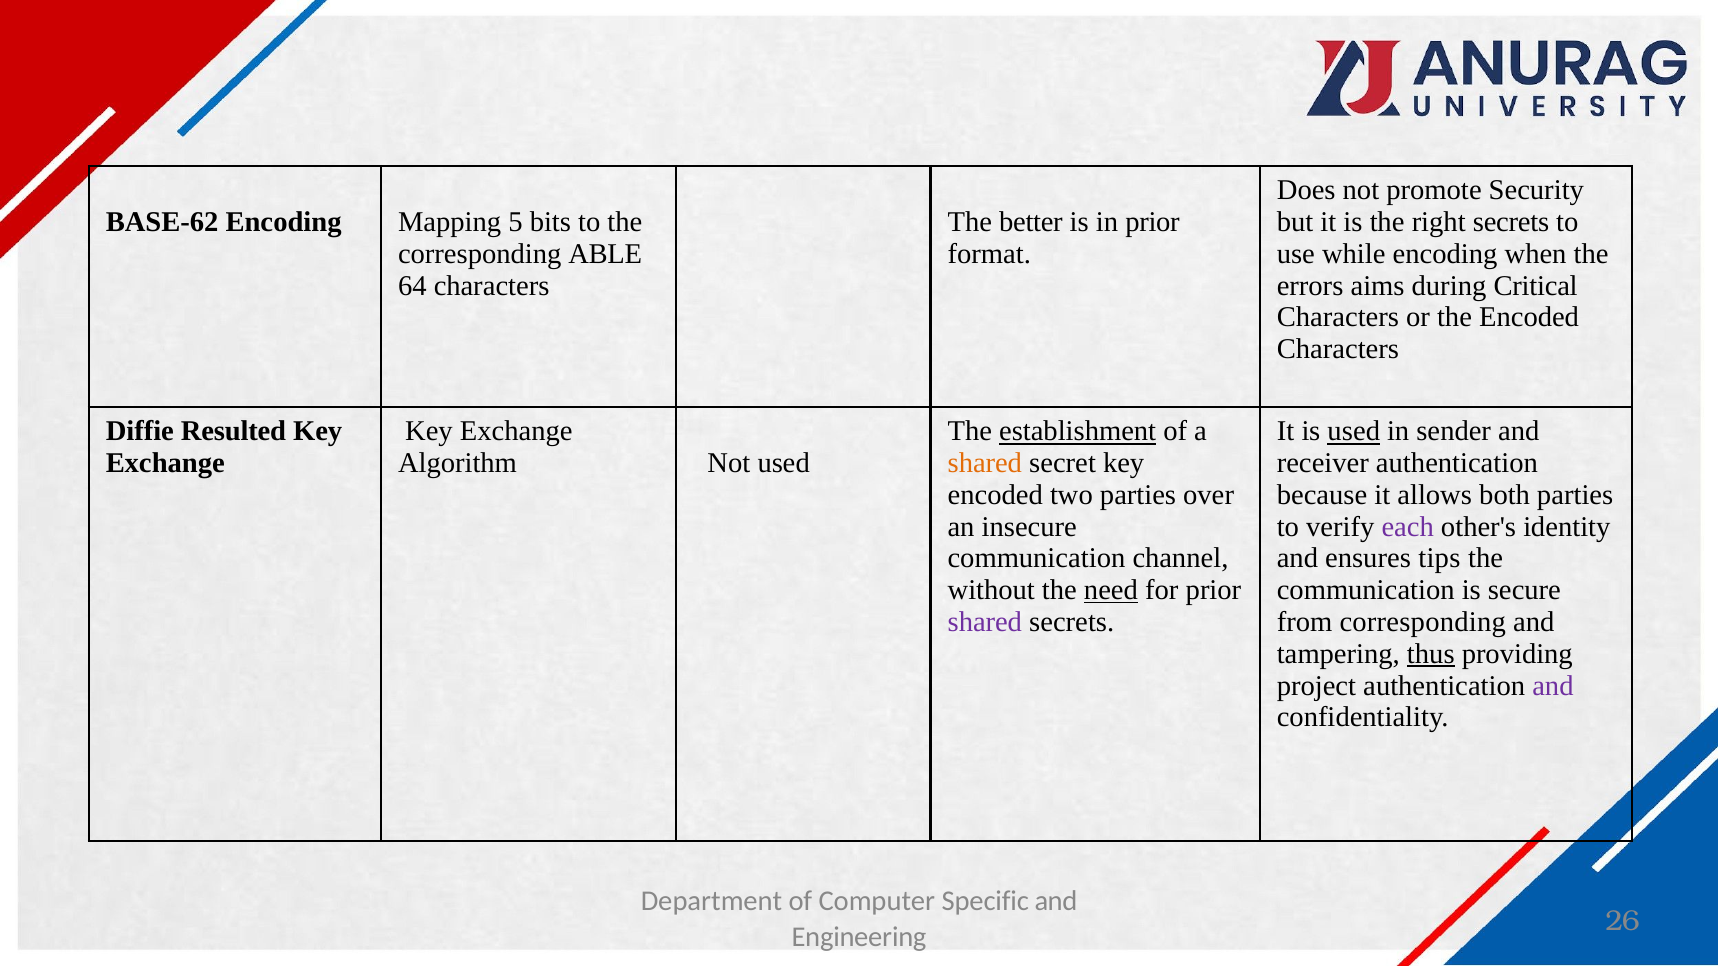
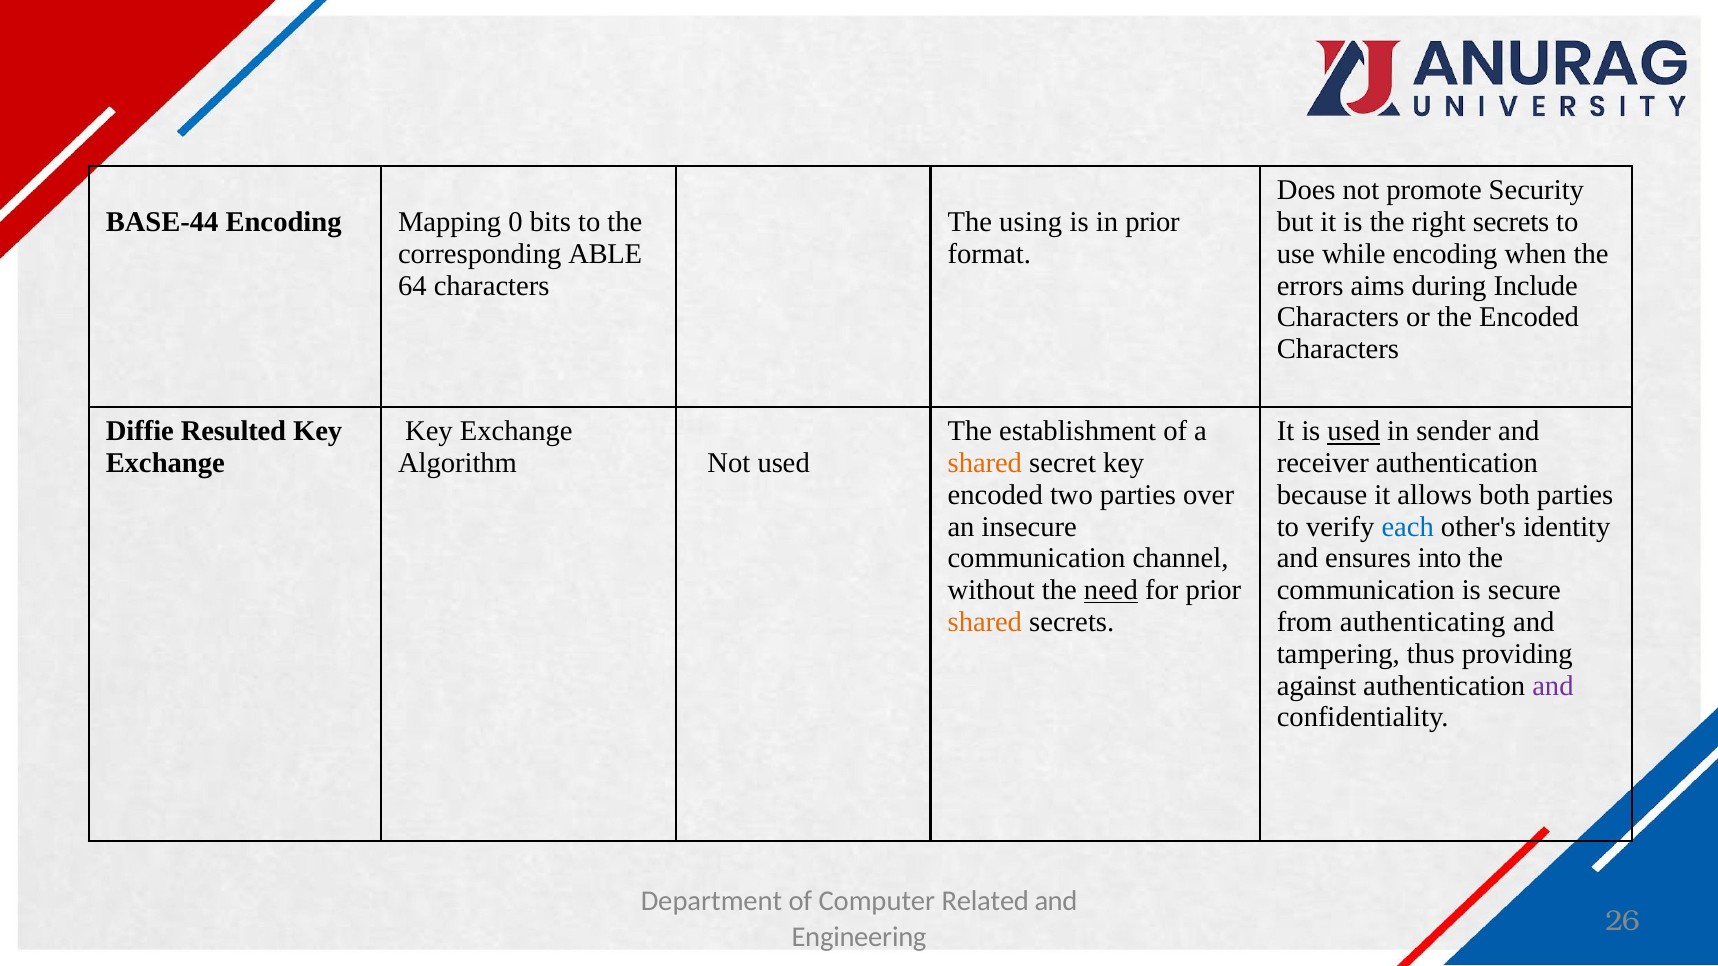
BASE-62: BASE-62 -> BASE-44 (162, 222)
5: 5 -> 0 (516, 222)
better: better -> using (1031, 222)
Critical: Critical -> Include (1536, 286)
establishment underline: present -> none (1078, 432)
each colour: purple -> blue (1408, 527)
tips: tips -> into (1440, 559)
shared colour: purple -> orange (985, 622)
from corresponding: corresponding -> authenticating (1423, 622)
thus underline: present -> none (1431, 654)
project: project -> against (1317, 686)
Specific: Specific -> Related (985, 902)
